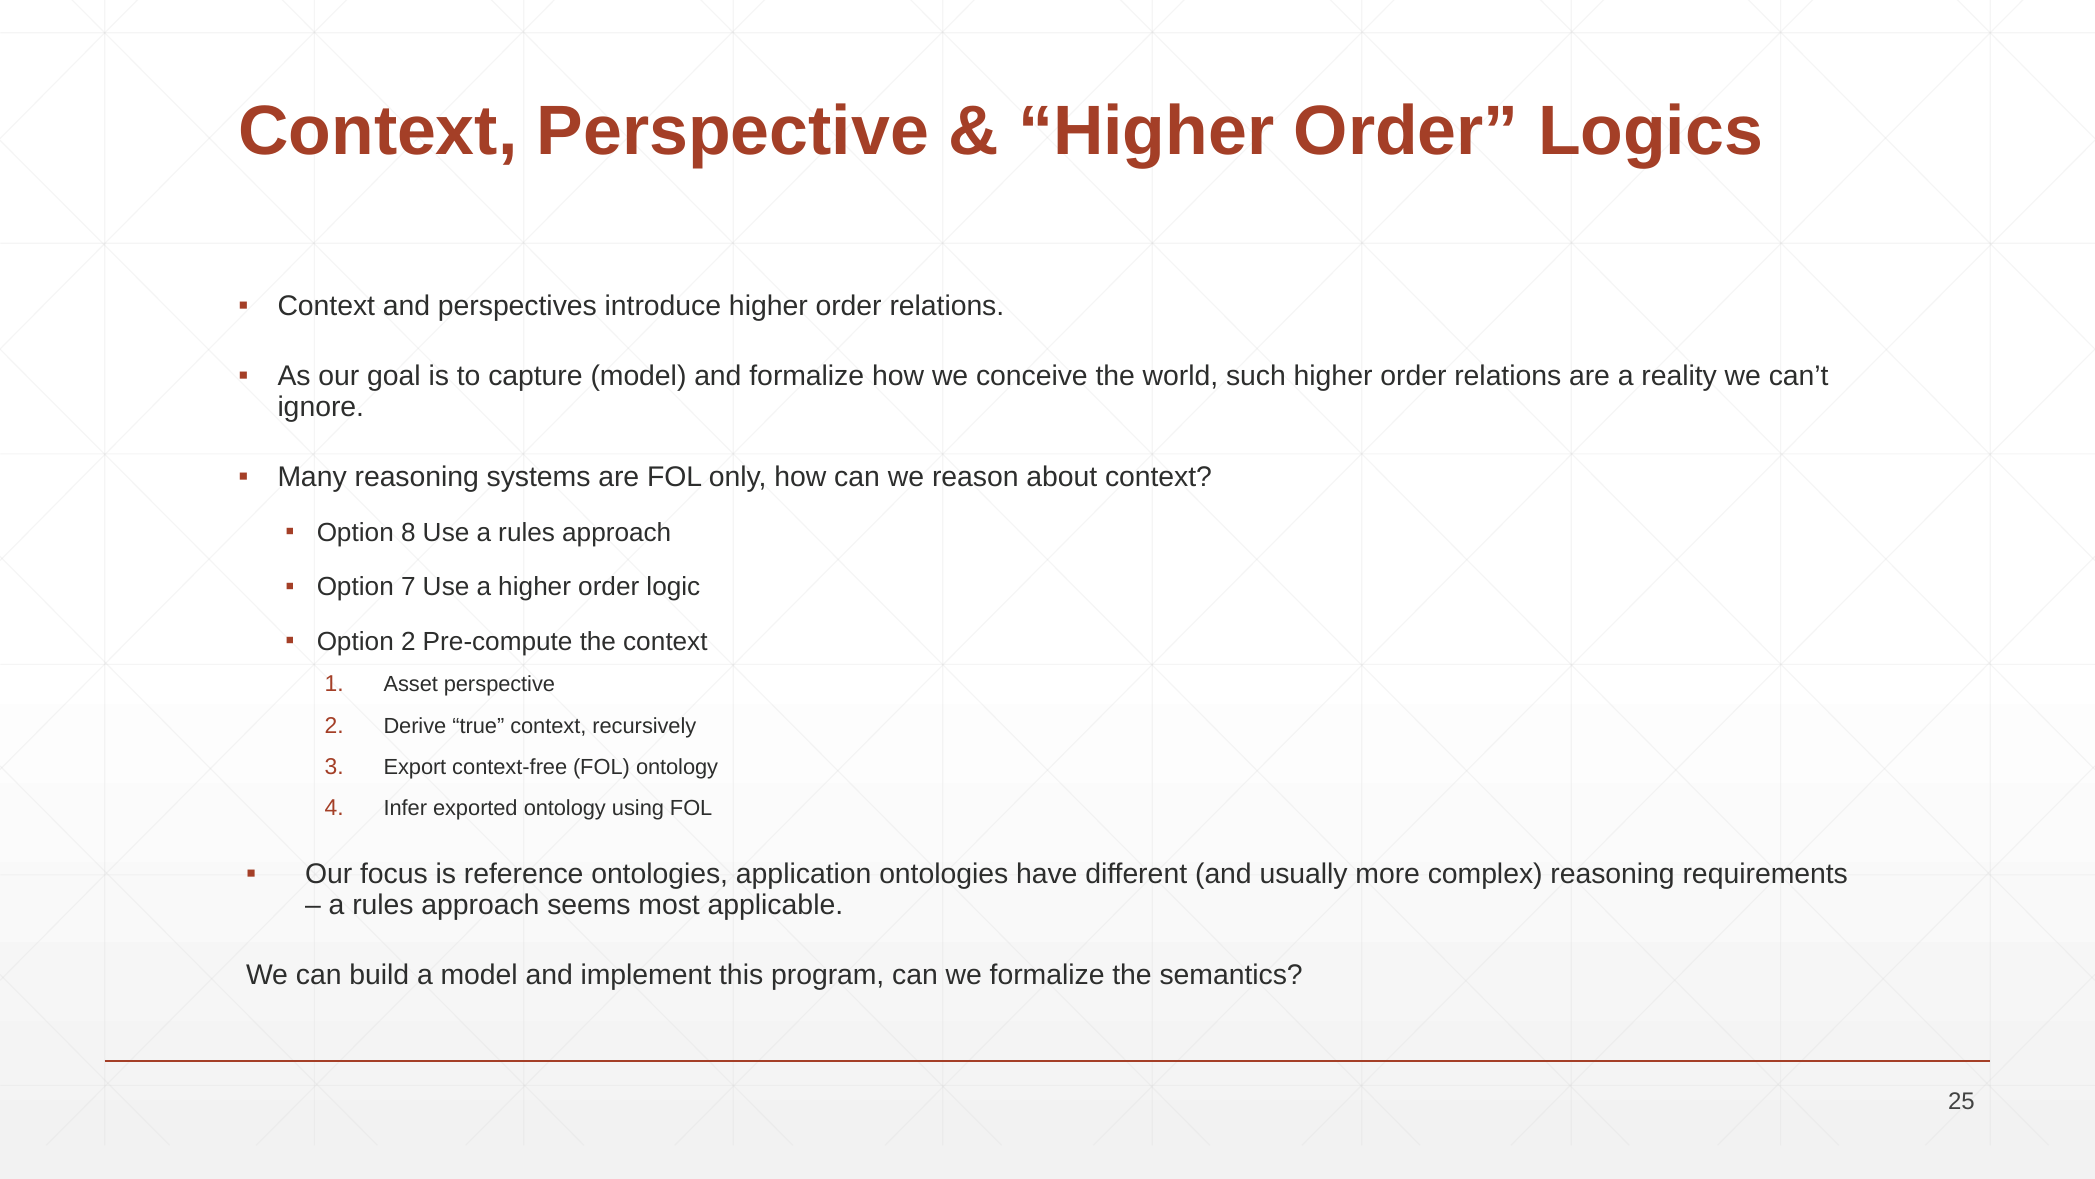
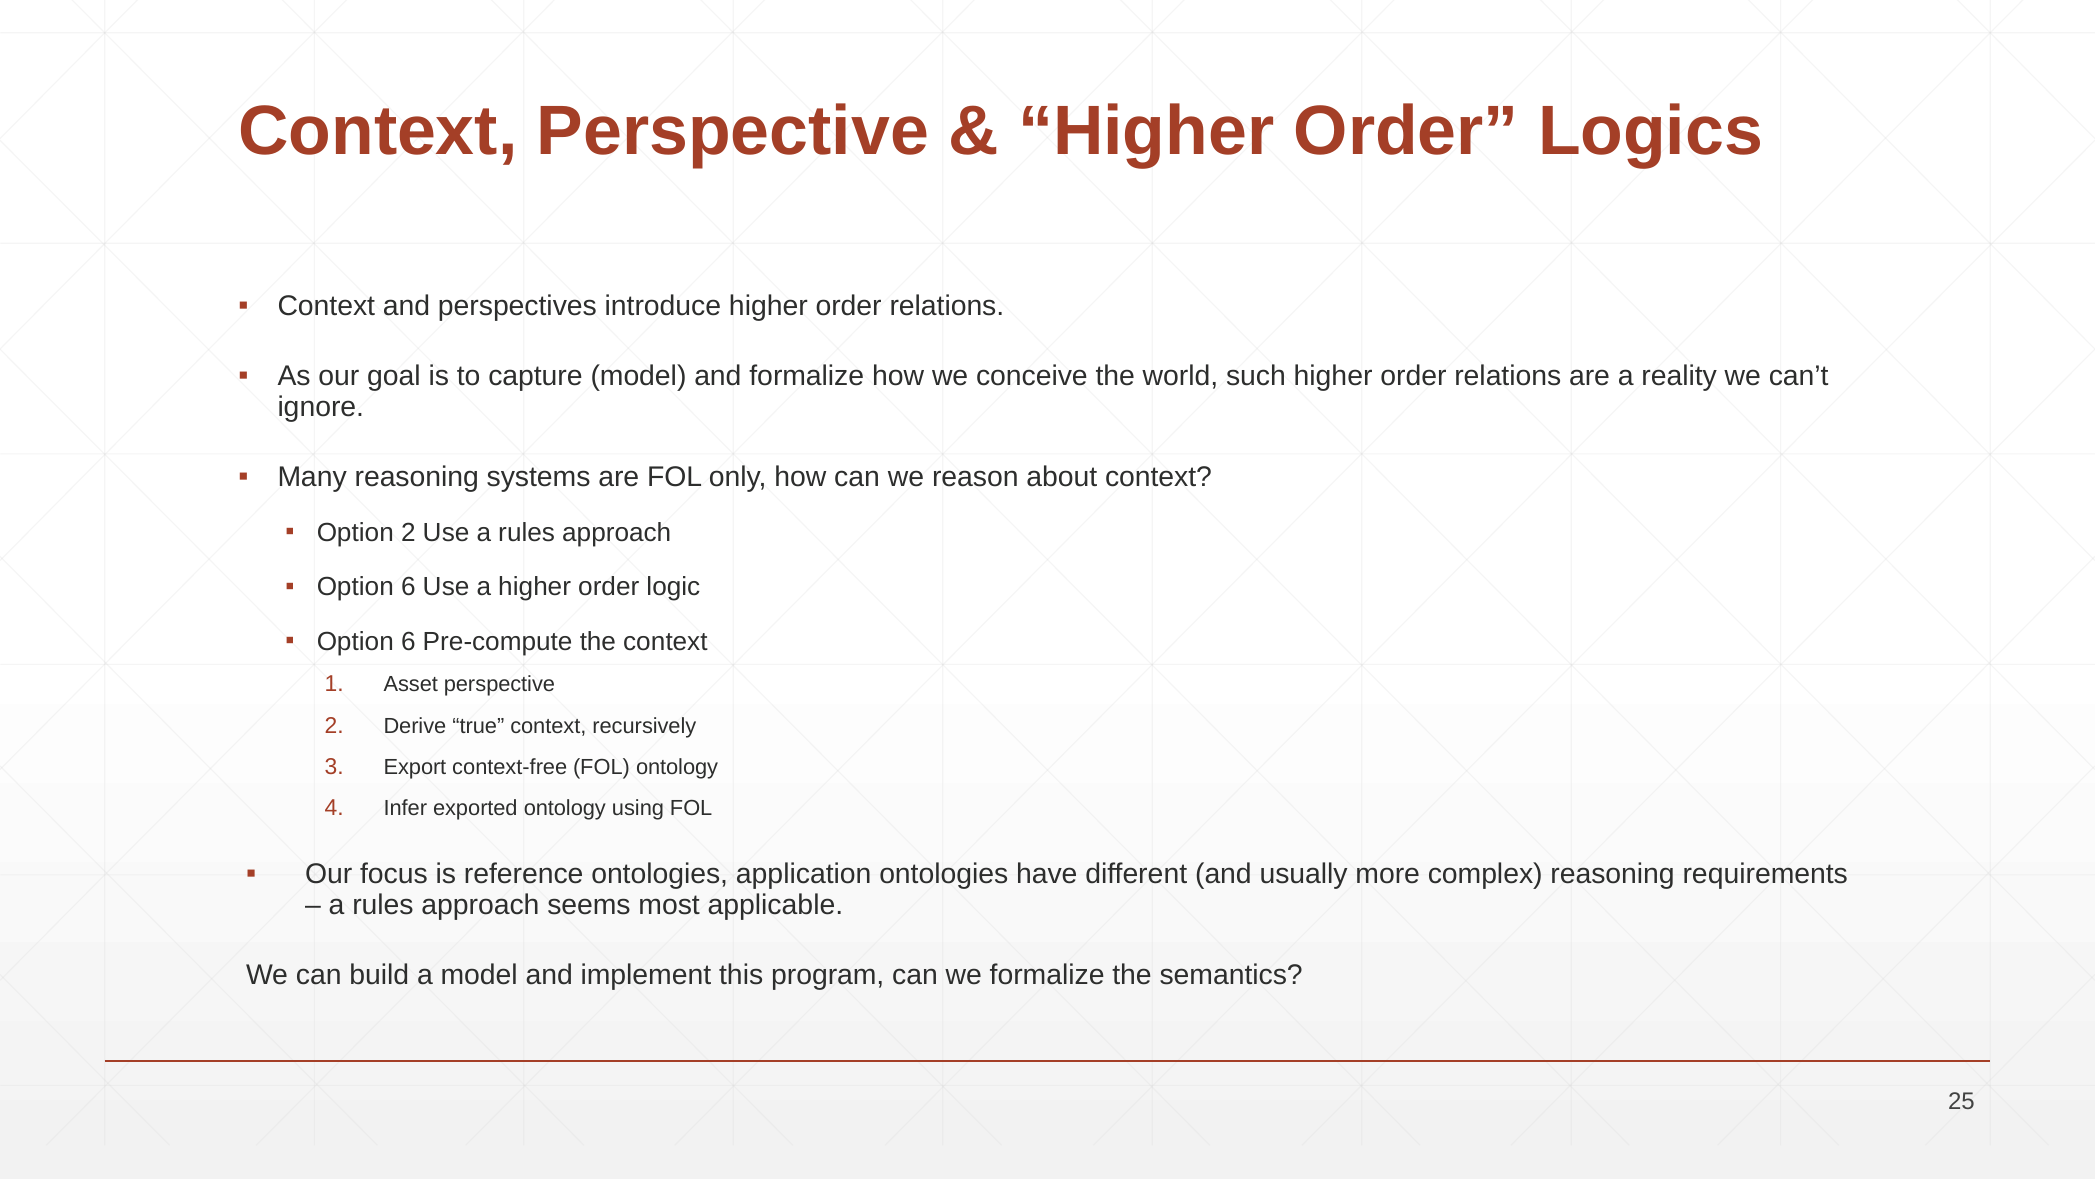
Option 8: 8 -> 2 (408, 532)
7: 7 -> 6 (408, 587)
2: 2 -> 6 (408, 641)
